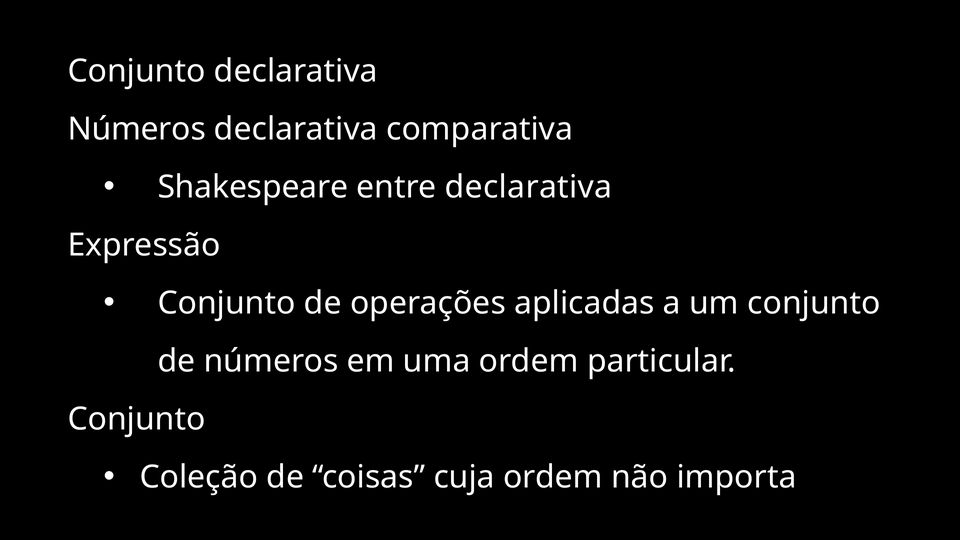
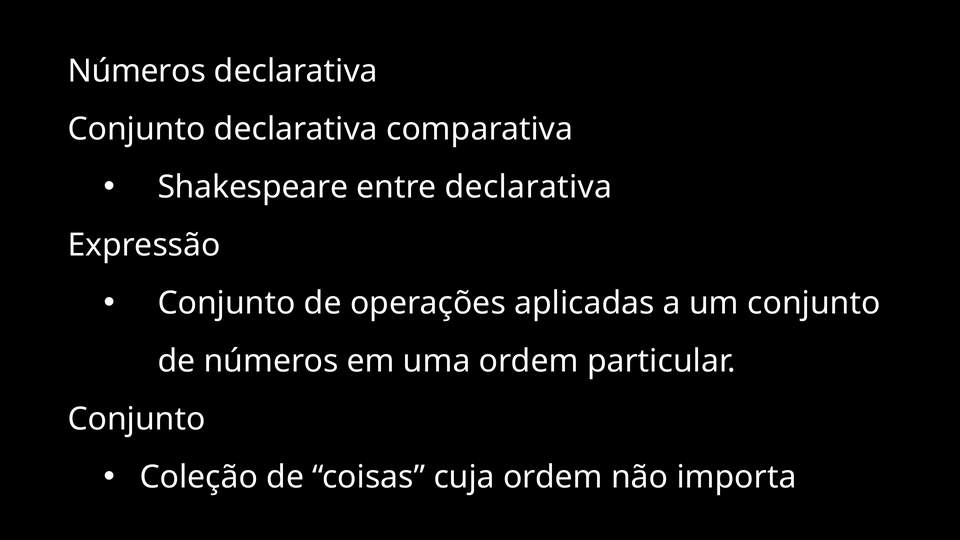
Conjunto: Conjunto -> Números (137, 71)
Números: Números -> Conjunto (137, 129)
